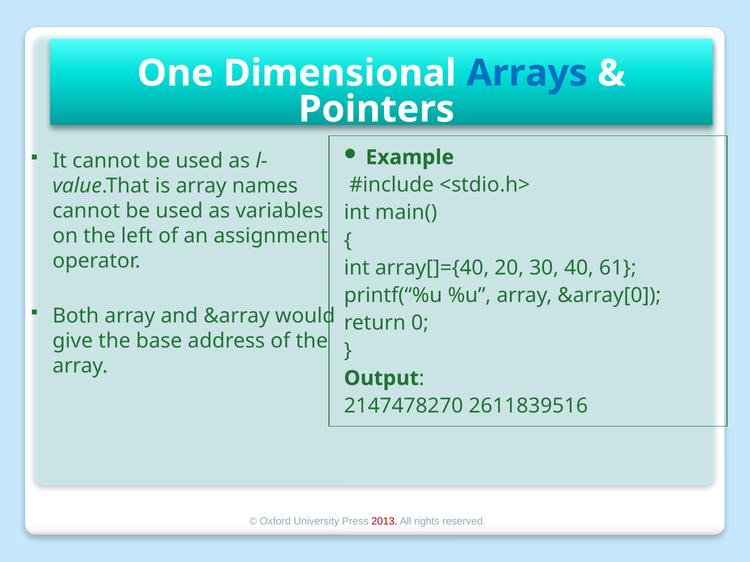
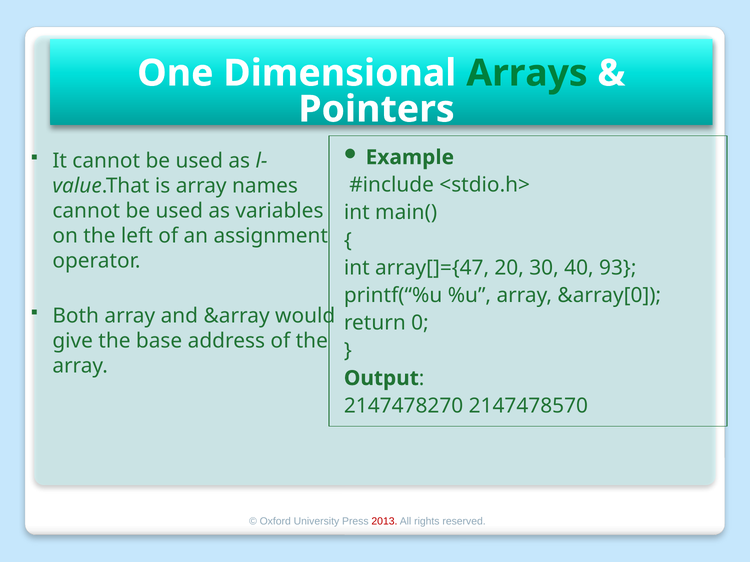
Arrays colour: blue -> green (527, 73)
array[]={40: array[]={40 -> array[]={47 (432, 268)
61: 61 -> 93 (618, 268)
2611839516: 2611839516 -> 2147478570 (528, 406)
